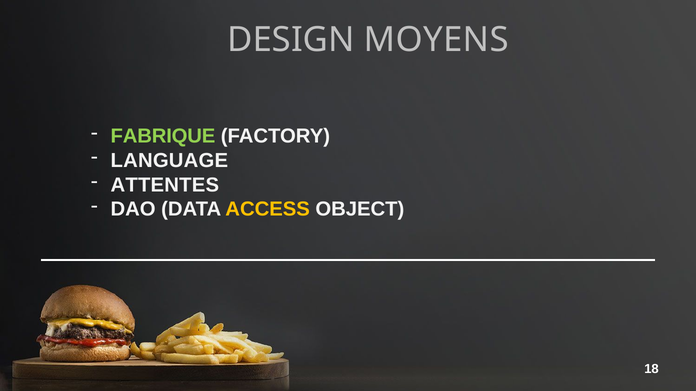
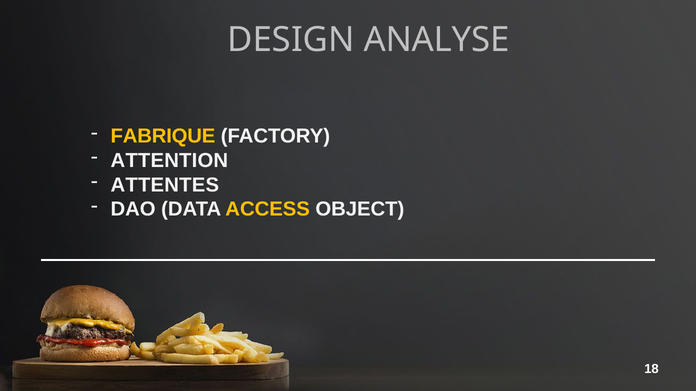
MOYENS: MOYENS -> ANALYSE (437, 40)
FABRIQUE colour: light green -> yellow (163, 136)
LANGUAGE: LANGUAGE -> ATTENTION (169, 161)
